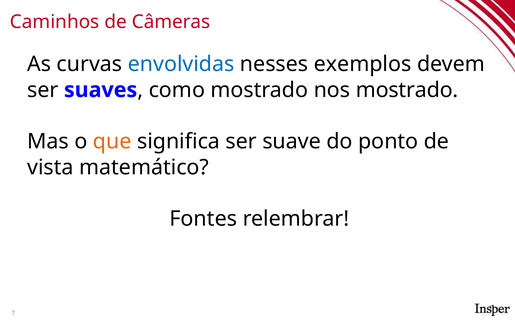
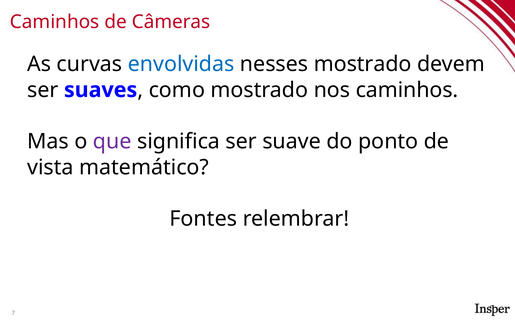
nesses exemplos: exemplos -> mostrado (363, 64)
nos mostrado: mostrado -> caminhos (407, 90)
que colour: orange -> purple (112, 141)
